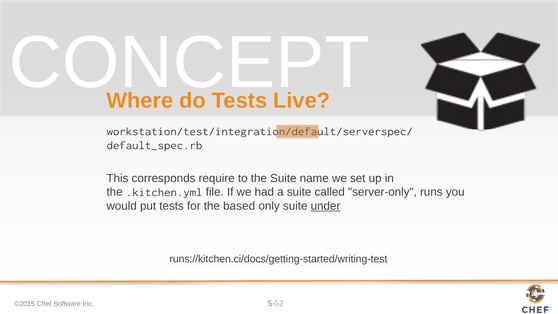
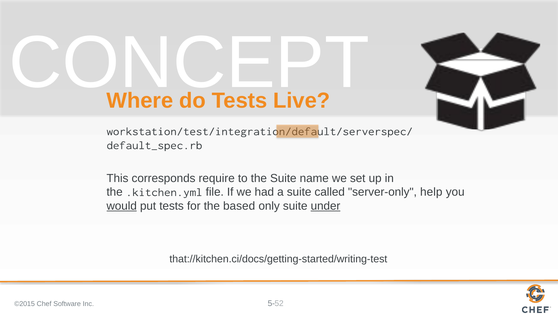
runs: runs -> help (431, 192)
would underline: none -> present (122, 206)
runs://kitchen.ci/docs/getting-started/writing-test: runs://kitchen.ci/docs/getting-started/writing-test -> that://kitchen.ci/docs/getting-started/writing-test (278, 259)
